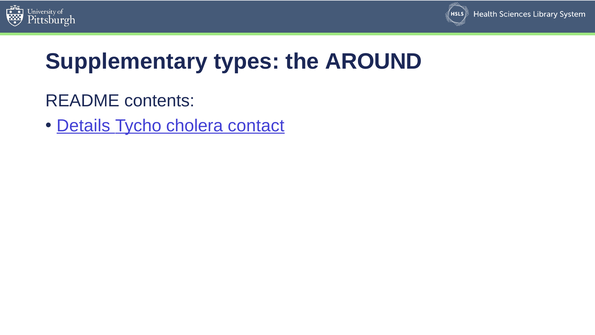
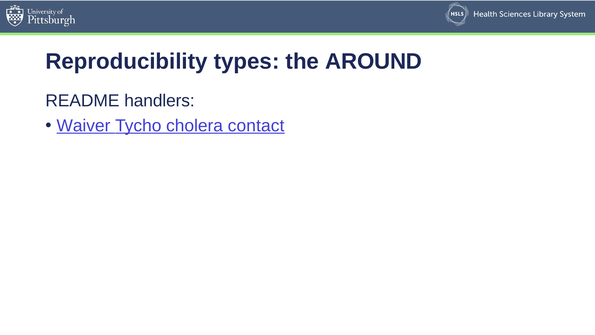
Supplementary: Supplementary -> Reproducibility (126, 61)
contents: contents -> handlers (159, 101)
Details: Details -> Waiver (83, 126)
